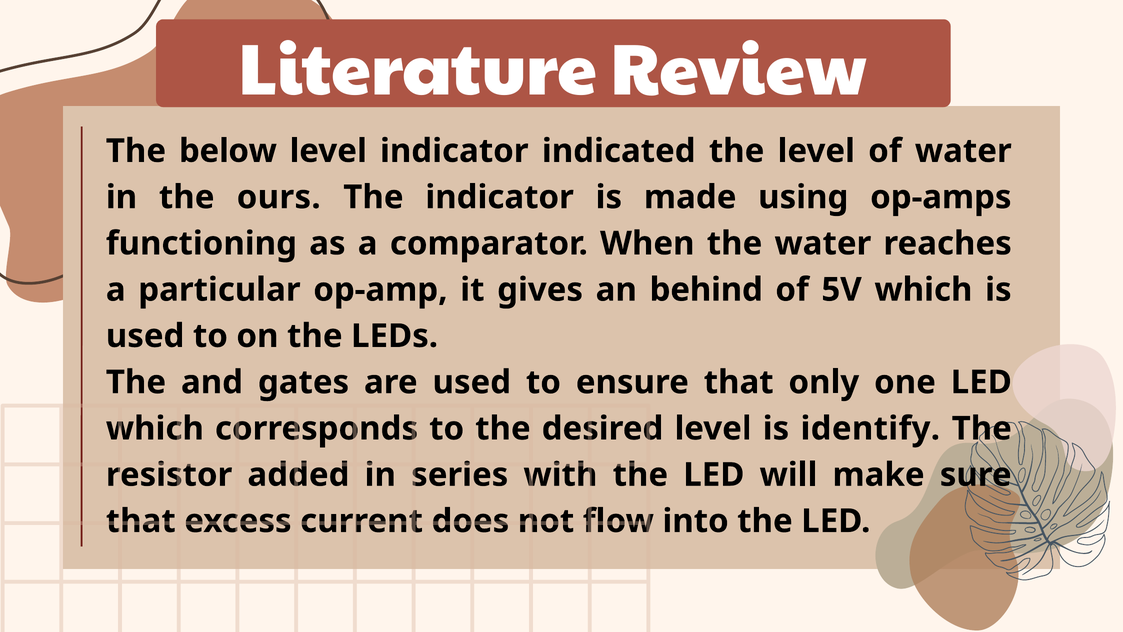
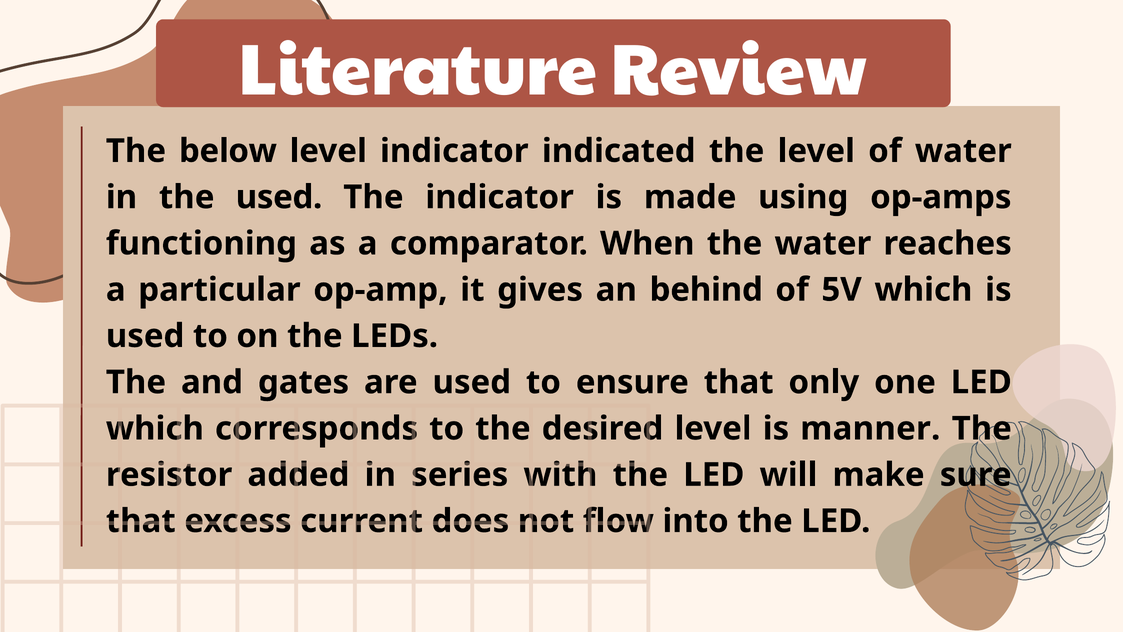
the ours: ours -> used (279, 197)
identify: identify -> manner (870, 428)
